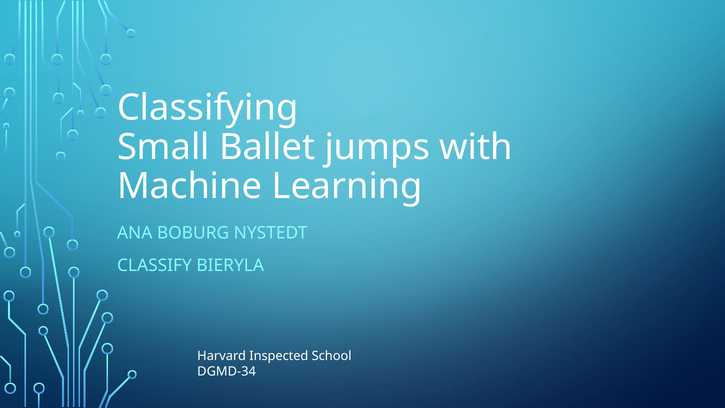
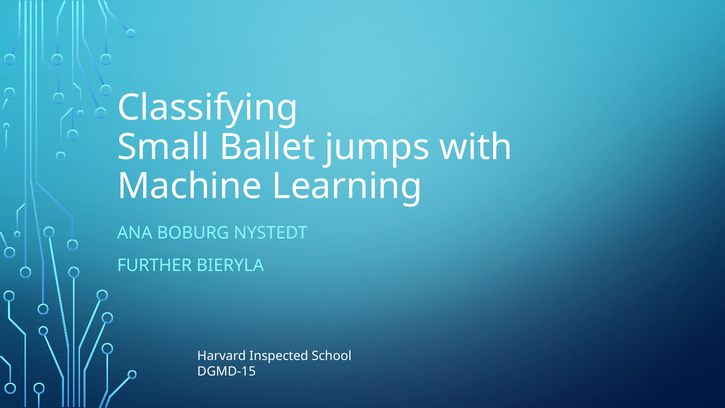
CLASSIFY: CLASSIFY -> FURTHER (155, 265)
DGMD-34: DGMD-34 -> DGMD-15 (227, 371)
